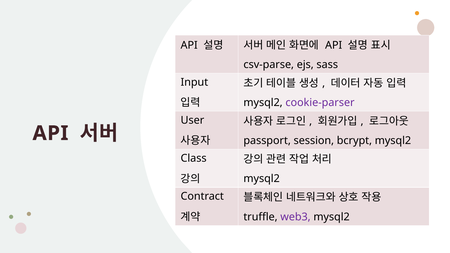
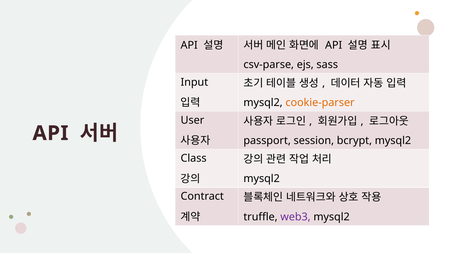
cookie-parser colour: purple -> orange (320, 103)
